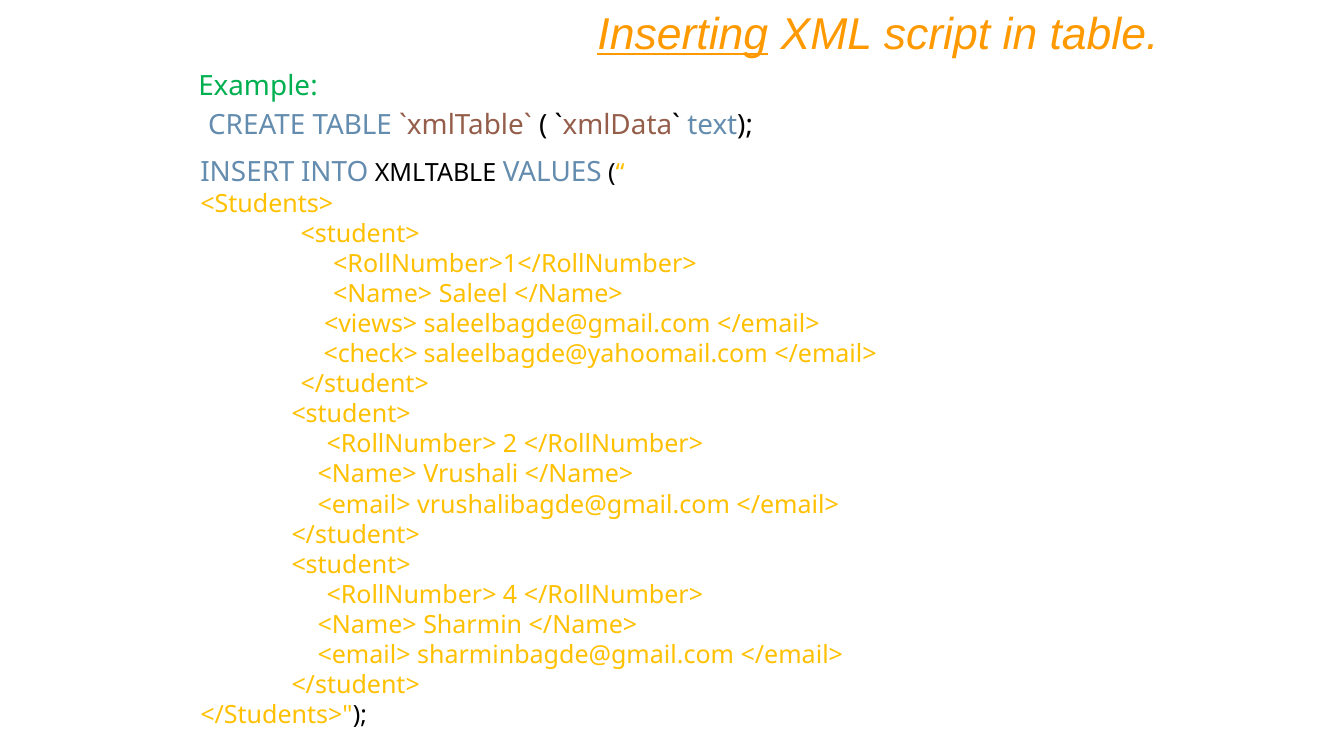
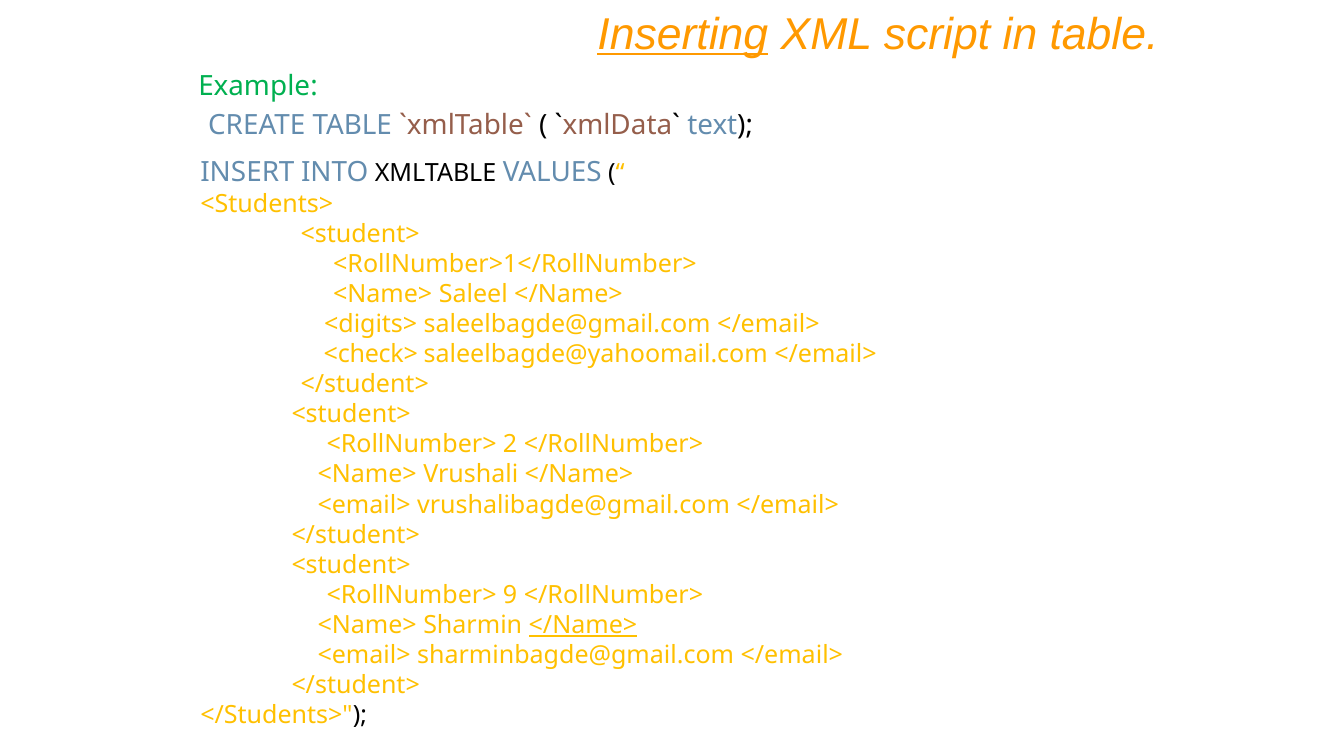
<views>: <views> -> <digits> (371, 324)
4: 4 -> 9 (510, 595)
</Name> underline: none -> present (583, 625)
